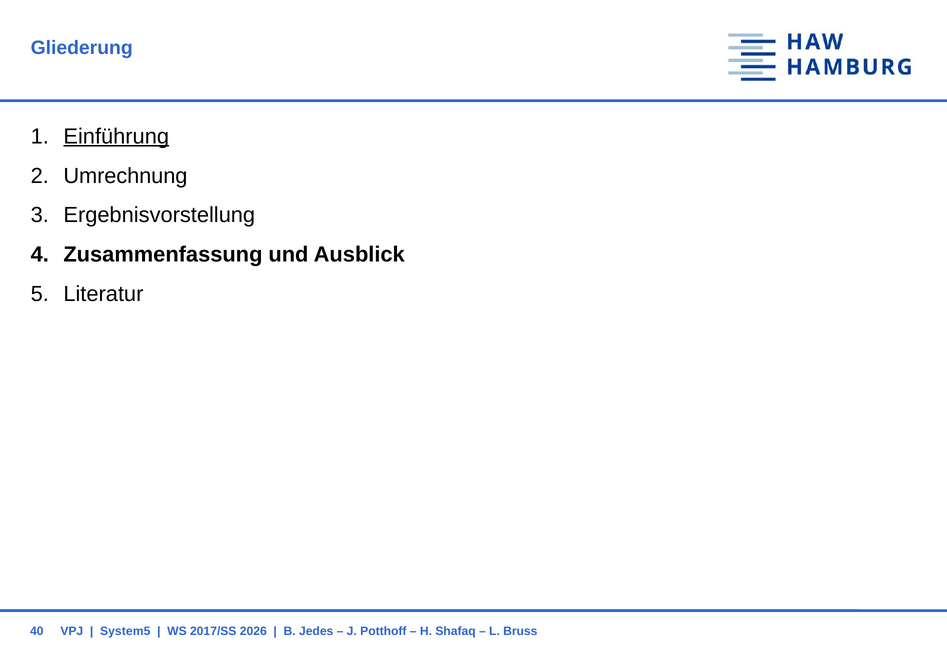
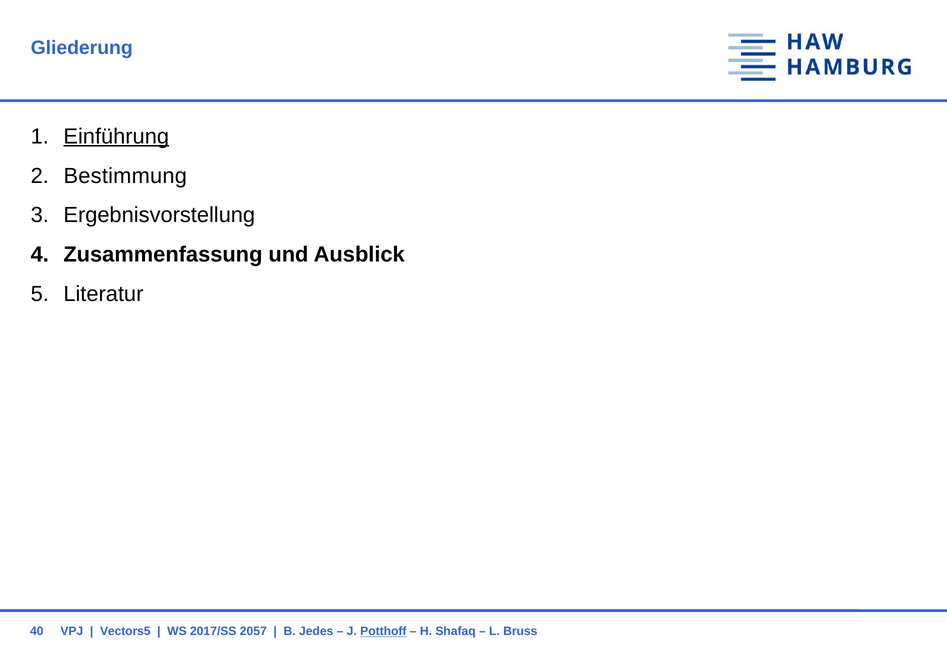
Umrechnung: Umrechnung -> Bestimmung (125, 176)
System5: System5 -> Vectors5 (125, 631)
2026: 2026 -> 2057 (253, 631)
Potthoff underline: none -> present (383, 631)
